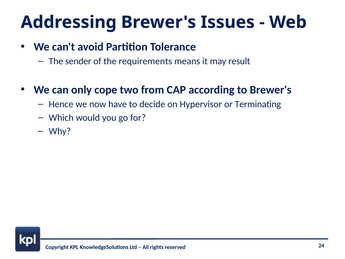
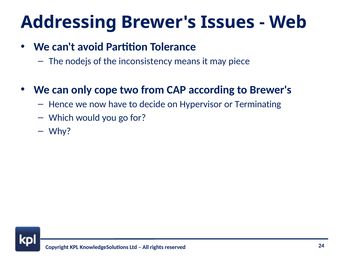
sender: sender -> nodejs (78, 61)
requirements: requirements -> inconsistency (145, 61)
result: result -> piece (239, 61)
